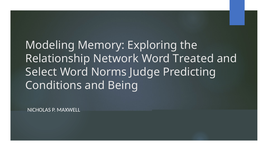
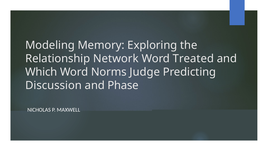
Select: Select -> Which (41, 72)
Conditions: Conditions -> Discussion (54, 85)
Being: Being -> Phase (123, 85)
